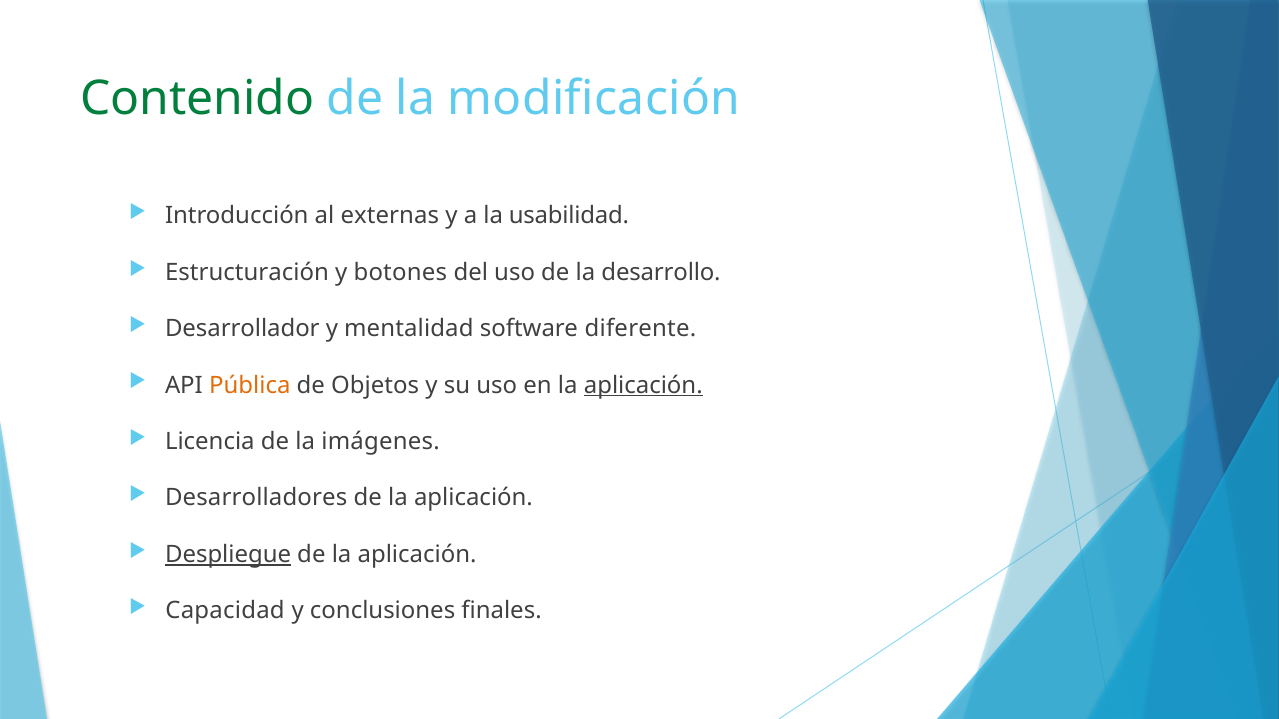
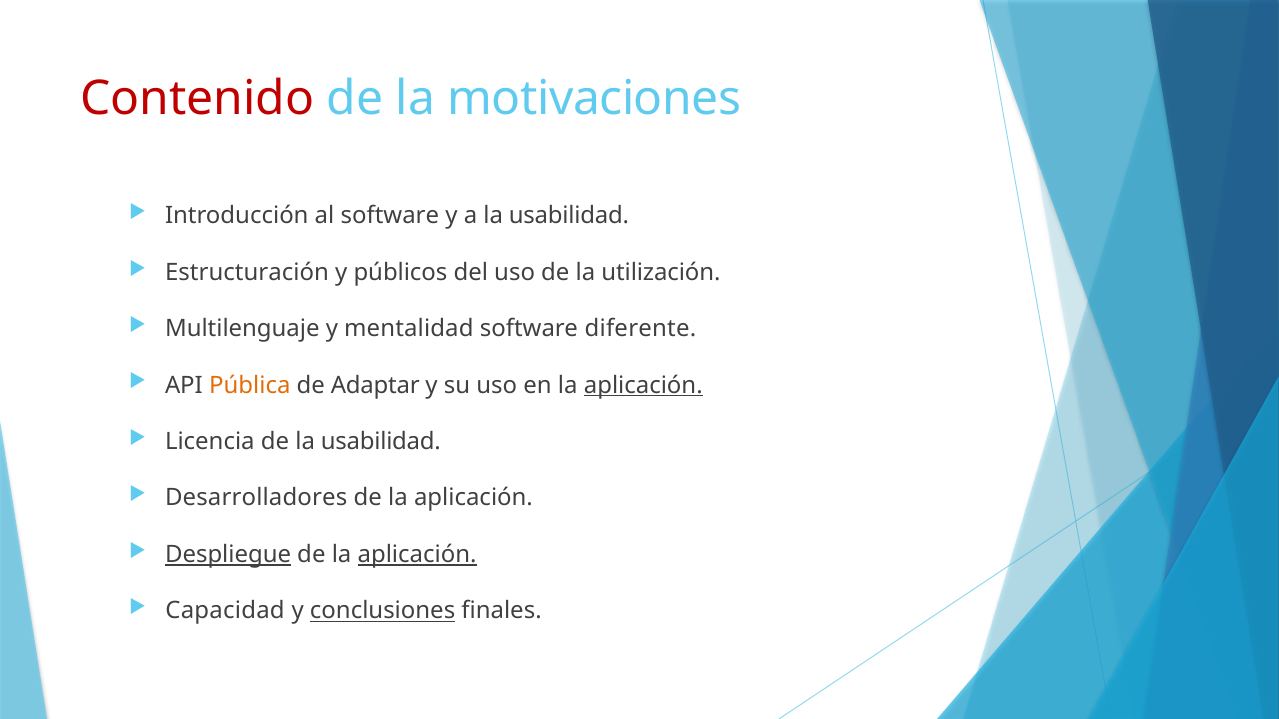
Contenido colour: green -> red (198, 99)
modificación: modificación -> motivaciones (594, 99)
al externas: externas -> software (390, 216)
botones: botones -> públicos (400, 272)
desarrollo: desarrollo -> utilización (661, 272)
Desarrollador: Desarrollador -> Multilenguaje (242, 329)
Objetos: Objetos -> Adaptar (375, 385)
de la imágenes: imágenes -> usabilidad (381, 442)
aplicación underline: none -> present (417, 555)
conclusiones underline: none -> present (383, 611)
